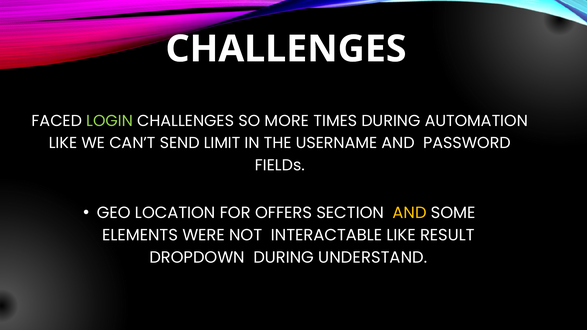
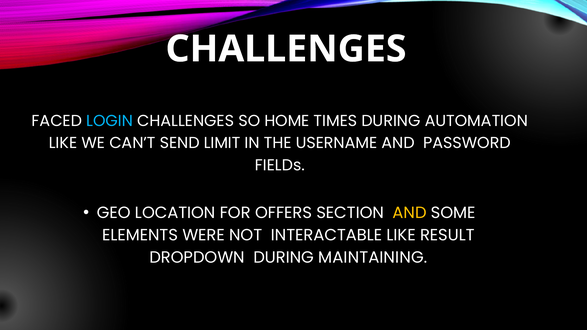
LOGIN colour: light green -> light blue (110, 121)
MORE: MORE -> HOME (287, 121)
UNDERSTAND: UNDERSTAND -> MAINTAINING (373, 258)
